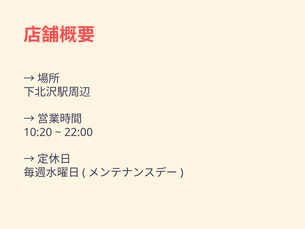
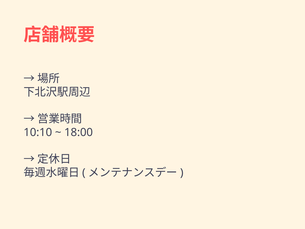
10:20: 10:20 -> 10:10 (38, 132)
22:00: 22:00 -> 18:00 (79, 132)
